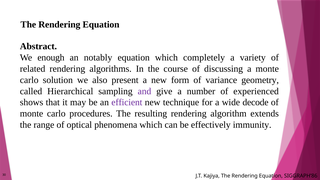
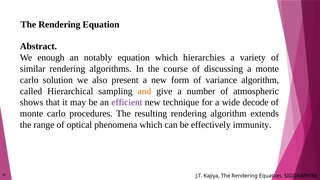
completely: completely -> hierarchies (204, 58)
related: related -> similar (33, 69)
variance geometry: geometry -> algorithm (260, 80)
and colour: purple -> orange (144, 91)
experienced: experienced -> atmospheric (256, 91)
